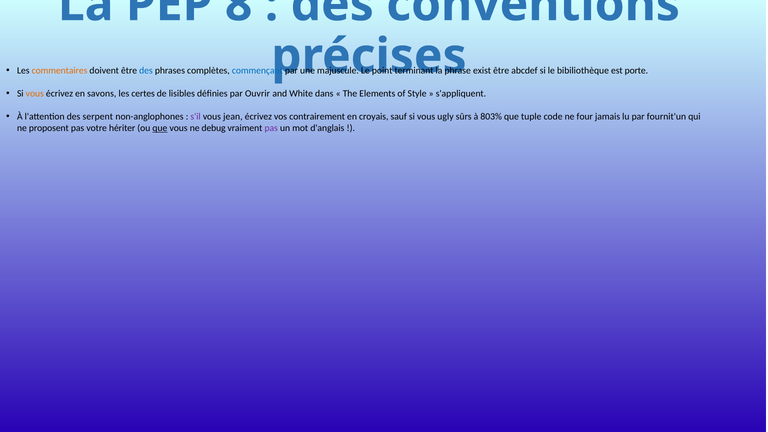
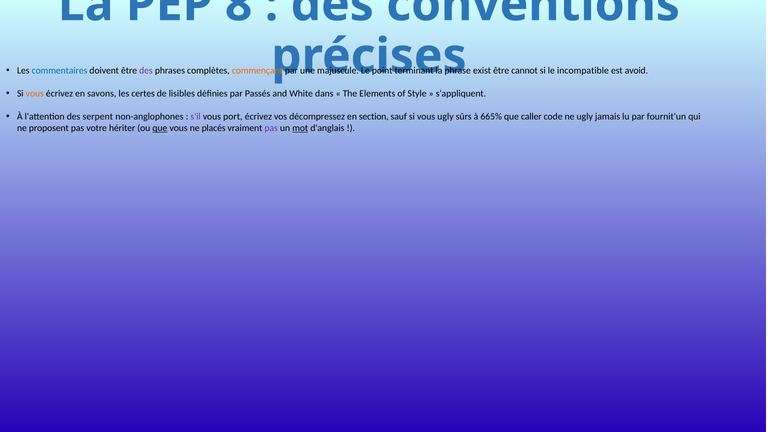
commentaires colour: orange -> blue (60, 70)
des colour: blue -> purple (146, 70)
commençant colour: blue -> orange (257, 70)
abcdef: abcdef -> cannot (525, 70)
bibiliothèque: bibiliothèque -> incompatible (583, 70)
porte: porte -> avoid (636, 70)
Ouvrir: Ouvrir -> Passés (258, 93)
jean: jean -> port (233, 117)
contrairement: contrairement -> décompressez (317, 117)
croyais: croyais -> section (374, 117)
803%: 803% -> 665% (491, 117)
tuple: tuple -> caller (531, 117)
ne four: four -> ugly (585, 117)
debug: debug -> placés (214, 128)
mot underline: none -> present (300, 128)
